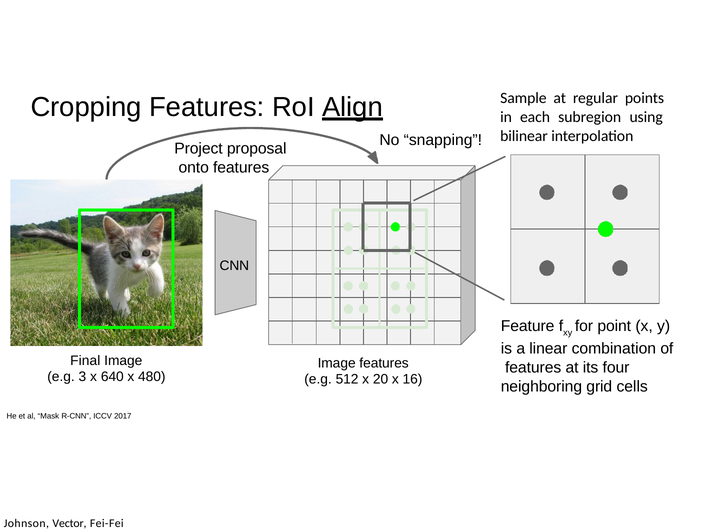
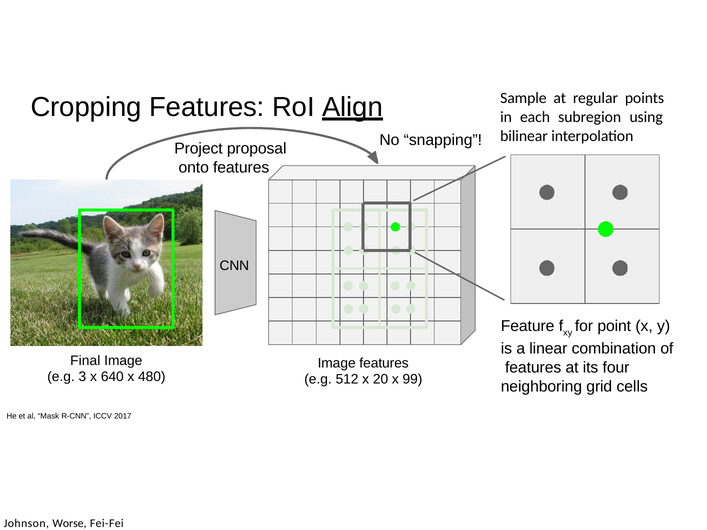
16: 16 -> 99 (412, 379)
Vector: Vector -> Worse (69, 524)
